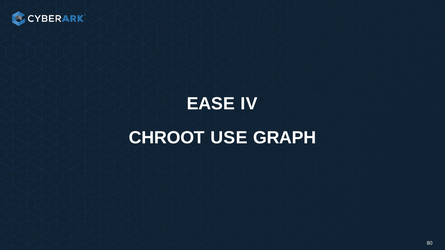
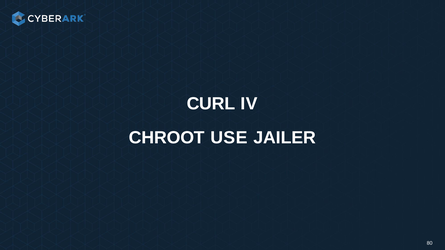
EASE: EASE -> CURL (211, 104)
GRAPH: GRAPH -> JAILER (285, 138)
